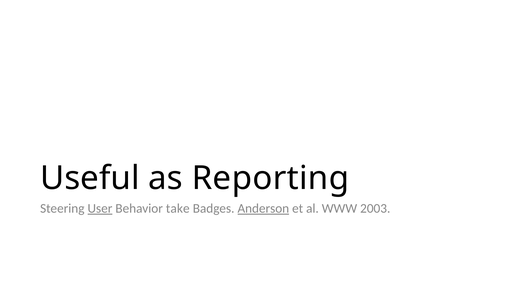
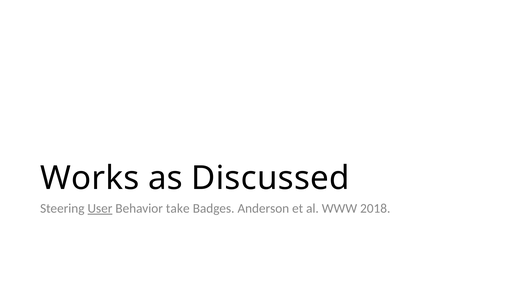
Useful: Useful -> Works (90, 178)
Reporting: Reporting -> Discussed (270, 178)
Anderson underline: present -> none (263, 209)
2003: 2003 -> 2018 (375, 209)
